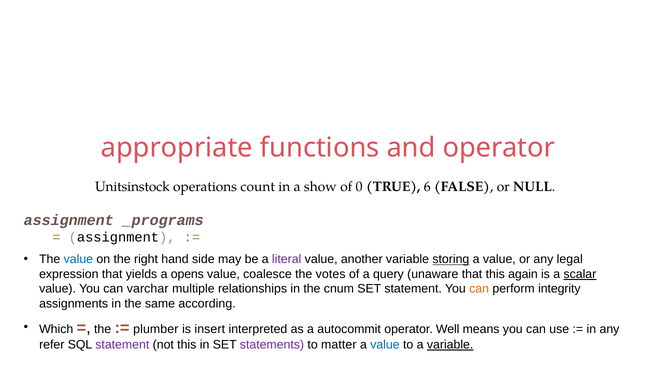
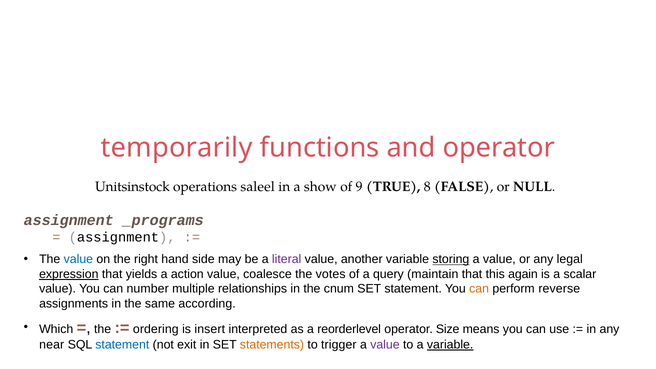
appropriate: appropriate -> temporarily (177, 148)
count: count -> saleel (258, 187)
0: 0 -> 9 (359, 187)
6: 6 -> 8 (427, 187)
expression underline: none -> present (69, 274)
opens: opens -> action (187, 274)
unaware: unaware -> maintain (433, 274)
scalar underline: present -> none (580, 274)
varchar: varchar -> number (148, 289)
integrity: integrity -> reverse (559, 289)
plumber: plumber -> ordering (156, 329)
autocommit: autocommit -> reorderlevel (349, 329)
Well: Well -> Size (448, 329)
refer: refer -> near (52, 345)
statement colour: purple -> blue (122, 345)
not this: this -> exit (187, 345)
statements colour: purple -> orange (272, 345)
matter: matter -> trigger (339, 345)
value colour: blue -> purple (385, 345)
